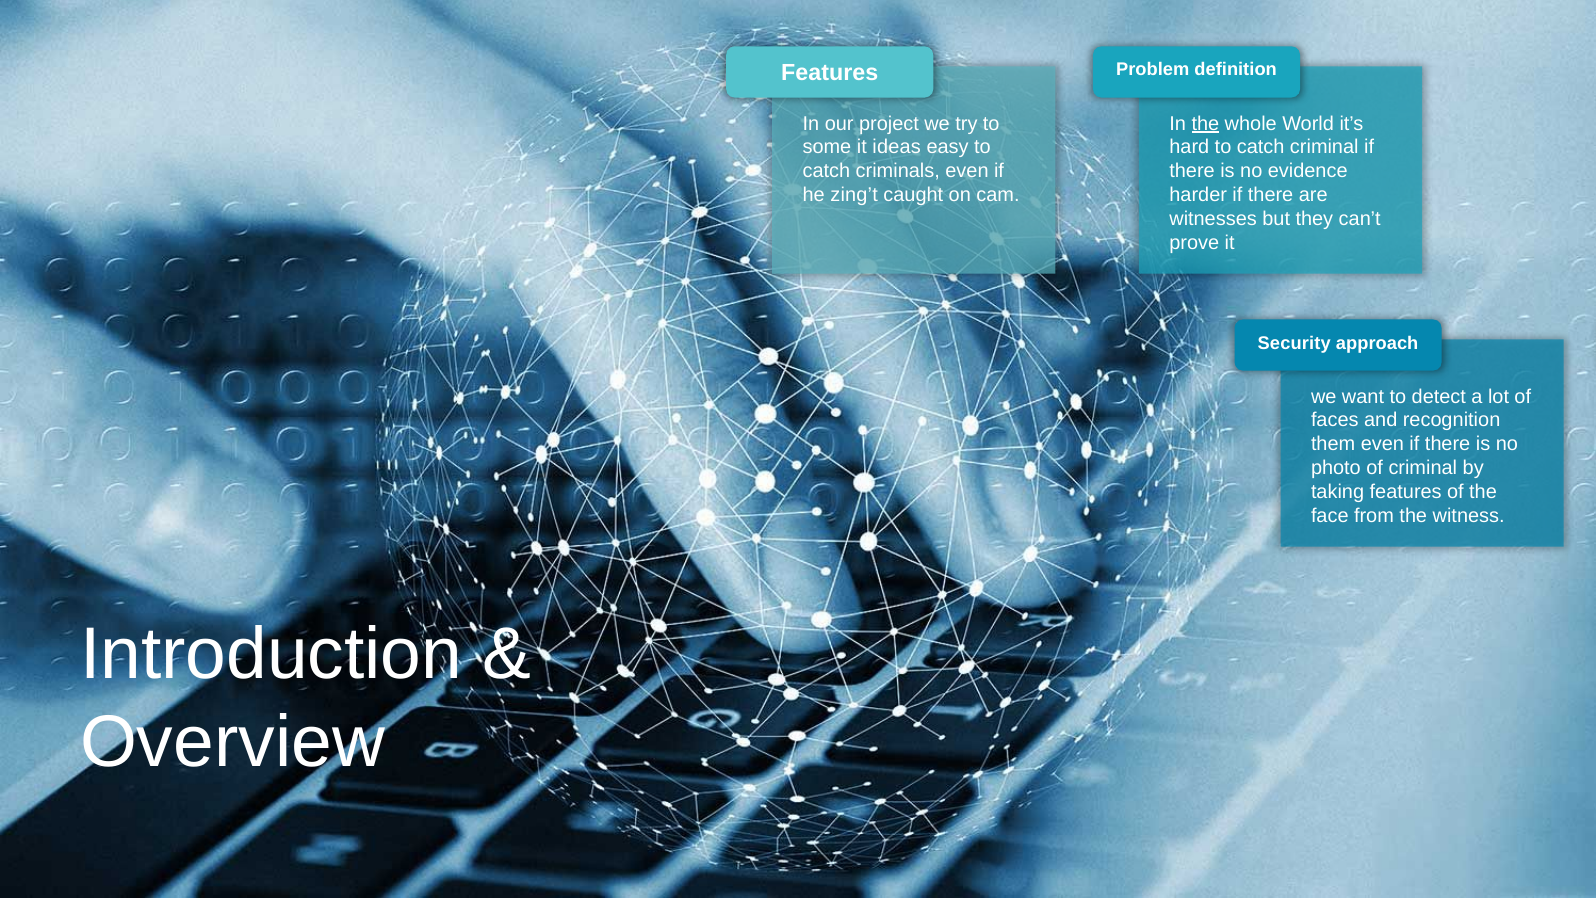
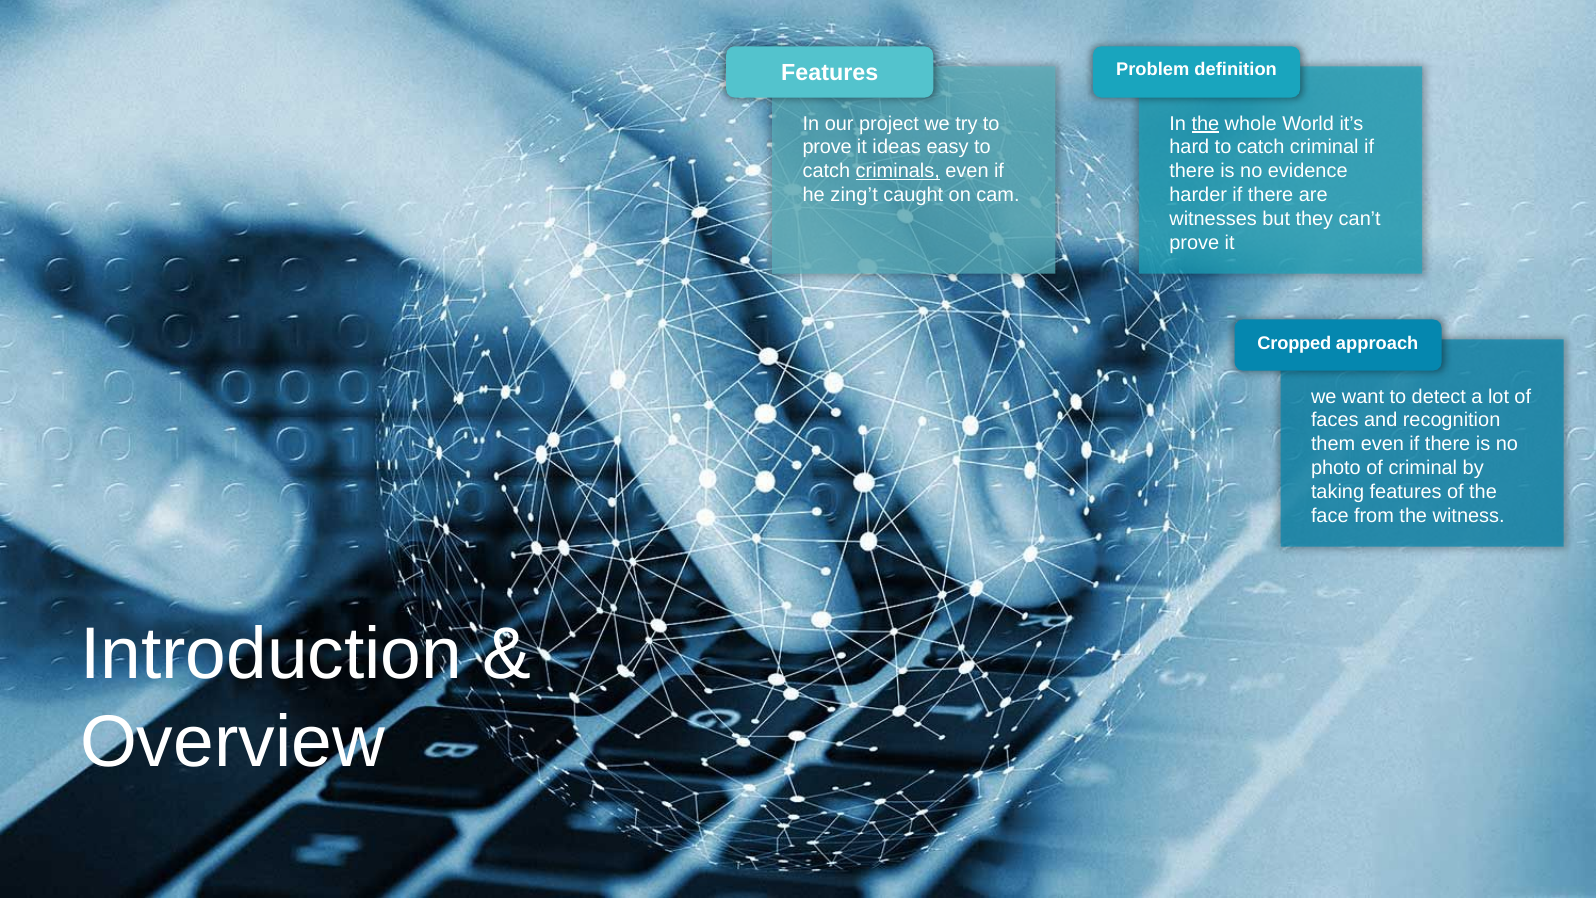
some: some -> prove (827, 147)
criminals underline: none -> present (898, 171)
Security: Security -> Cropped (1294, 343)
